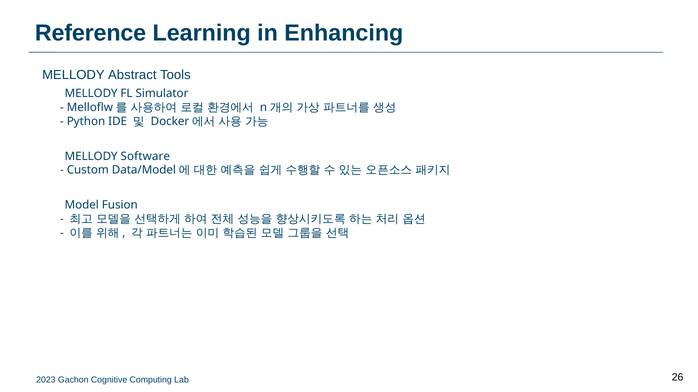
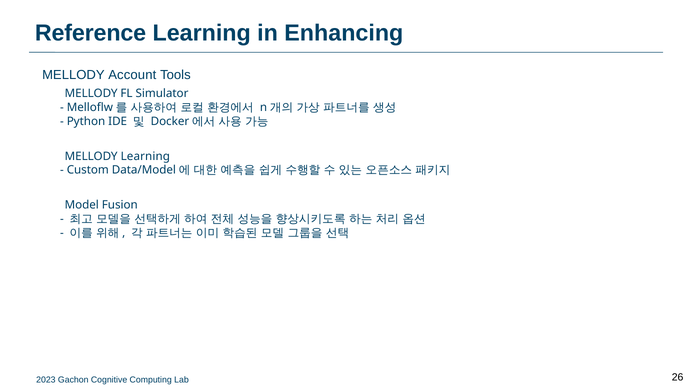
Abstract: Abstract -> Account (132, 75)
Software: Software -> Learning (145, 156)
